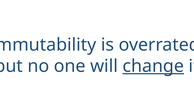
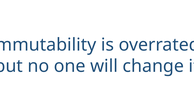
change underline: present -> none (153, 66)
